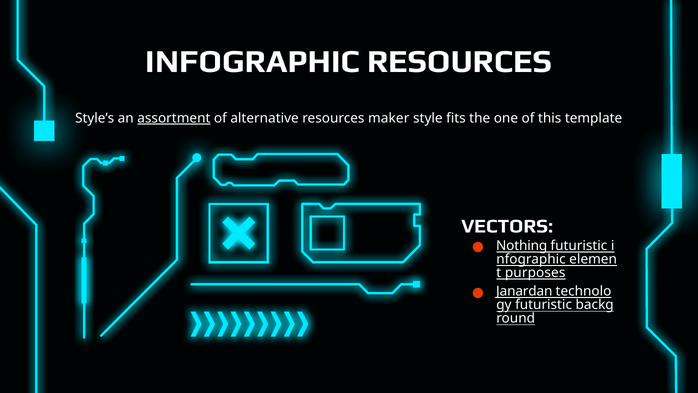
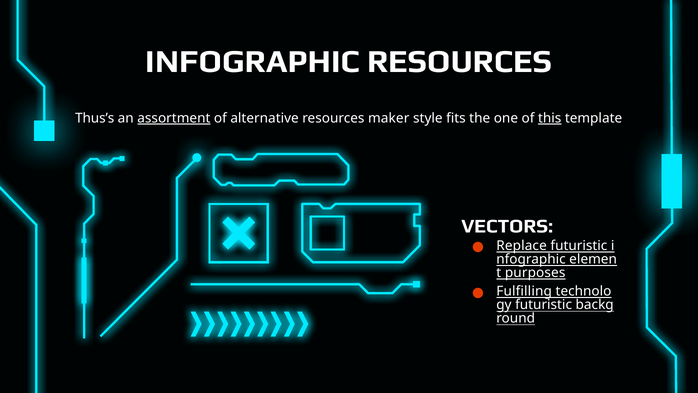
Style’s: Style’s -> Thus’s (95, 118)
this underline: none -> present (550, 118)
Nothing: Nothing -> Replace (522, 245)
Janardan: Janardan -> Fulfilling (524, 291)
